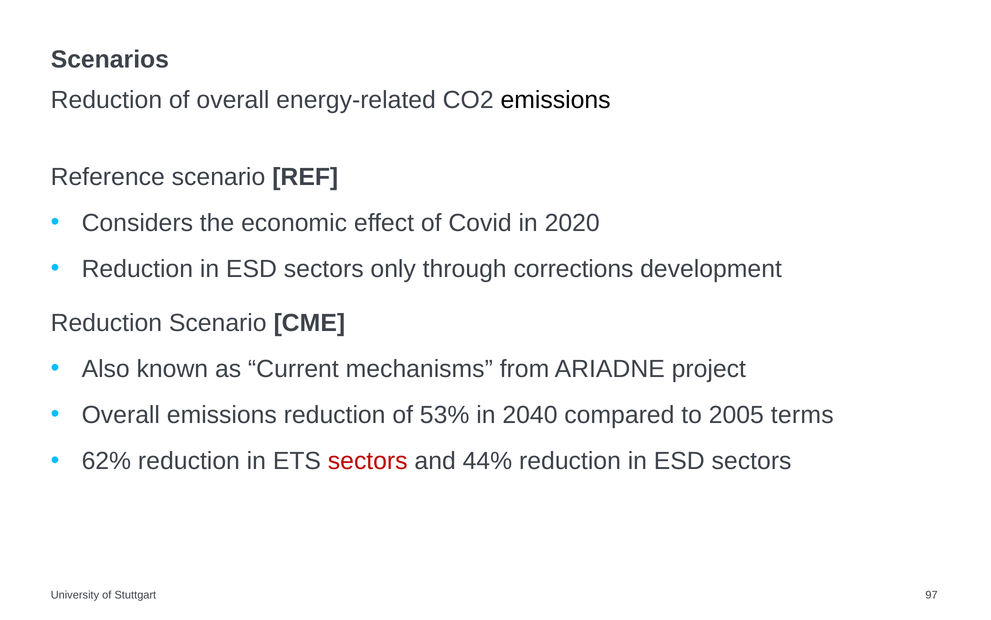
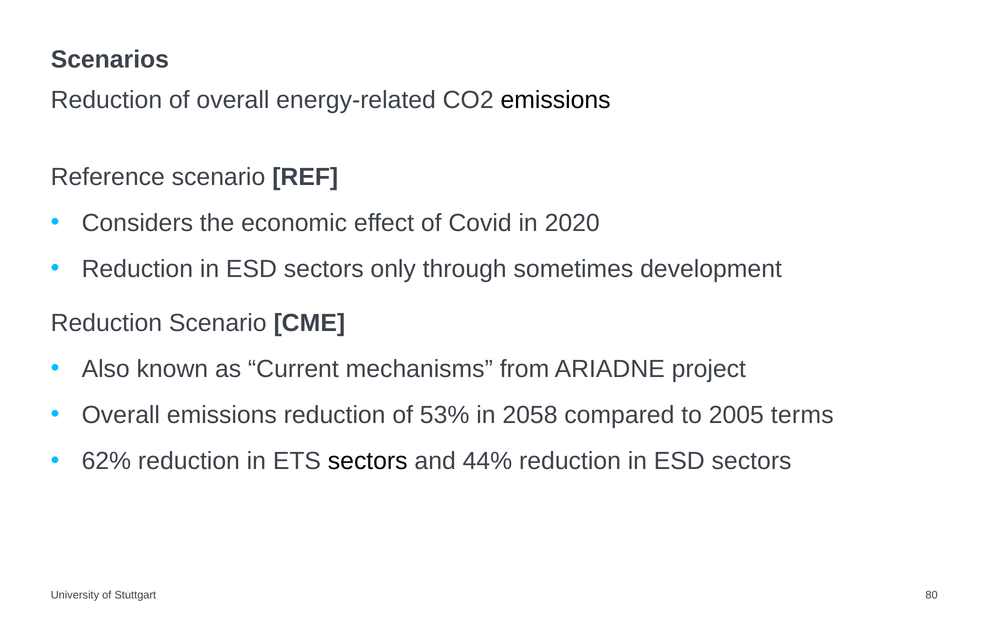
corrections: corrections -> sometimes (573, 269)
2040: 2040 -> 2058 (530, 415)
sectors colour: red -> black (368, 461)
97: 97 -> 80 (932, 595)
